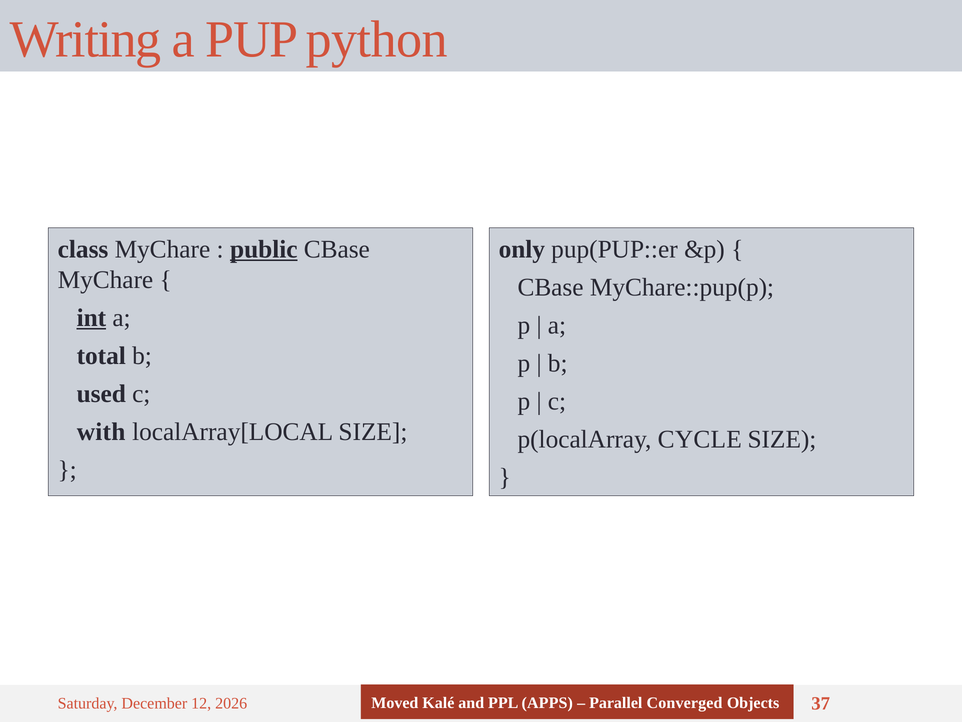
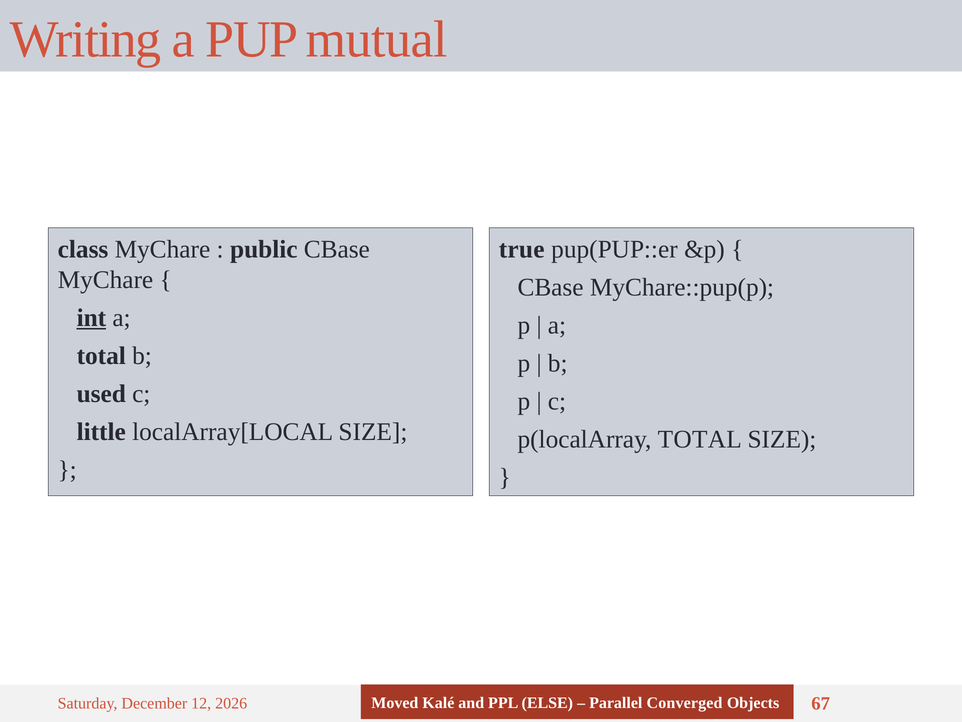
python: python -> mutual (377, 40)
public underline: present -> none (264, 249)
only: only -> true (522, 249)
with: with -> little (101, 432)
p(localArray CYCLE: CYCLE -> TOTAL (700, 439)
APPS: APPS -> ELSE (547, 702)
37: 37 -> 67 (821, 703)
